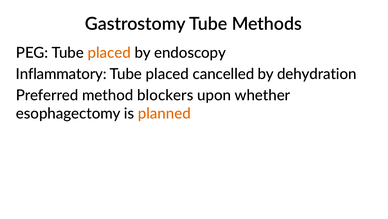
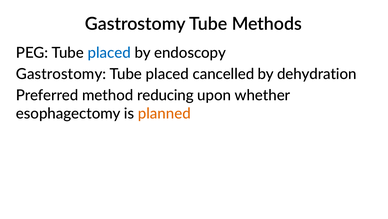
placed colour: orange -> blue (109, 53)
Inflammatory: Inflammatory -> Gastrostomy (61, 74)
blockers: blockers -> reducing (165, 95)
